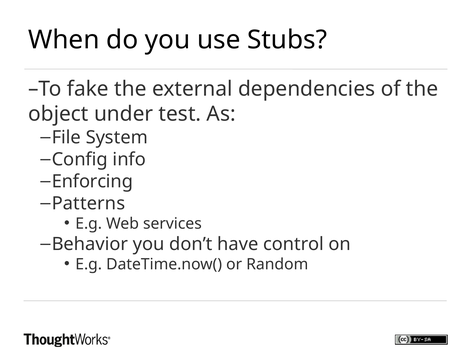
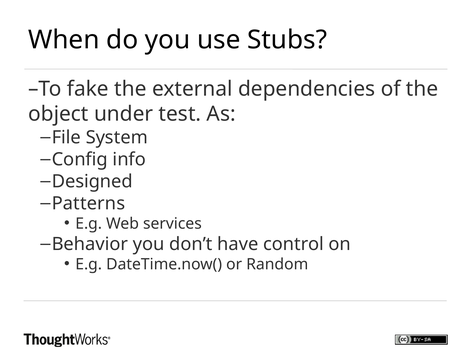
Enforcing: Enforcing -> Designed (92, 181)
